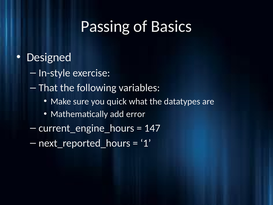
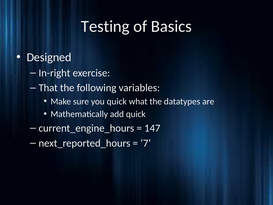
Passing: Passing -> Testing (105, 26)
In-style: In-style -> In-right (54, 73)
add error: error -> quick (136, 114)
1: 1 -> 7 (146, 143)
